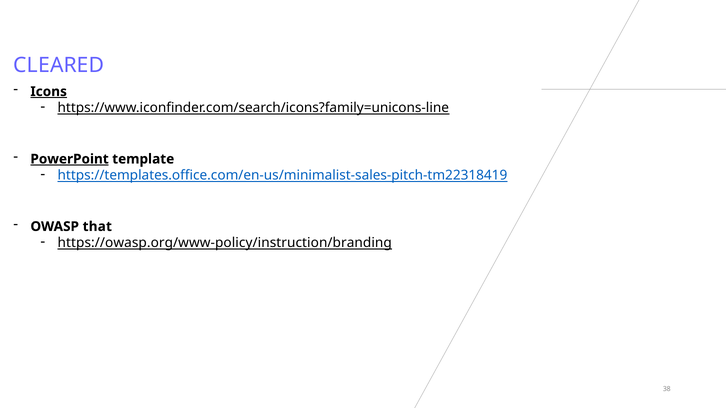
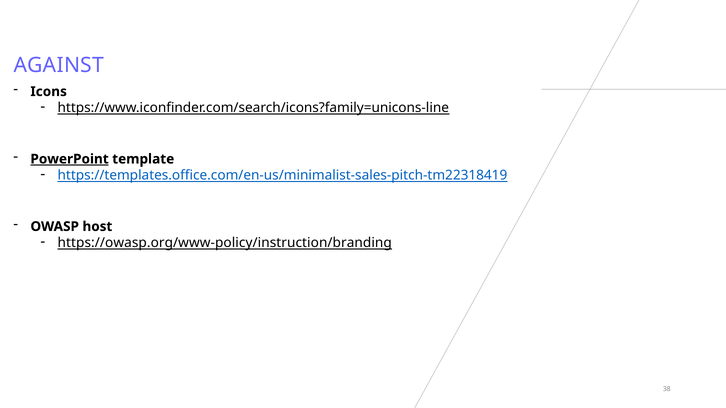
CLEARED: CLEARED -> AGAINST (59, 66)
Icons underline: present -> none (49, 92)
that: that -> host (97, 227)
